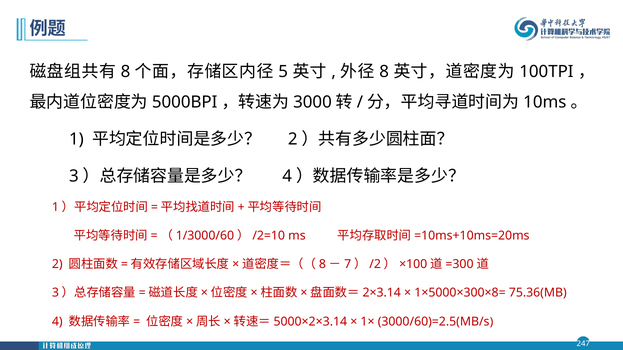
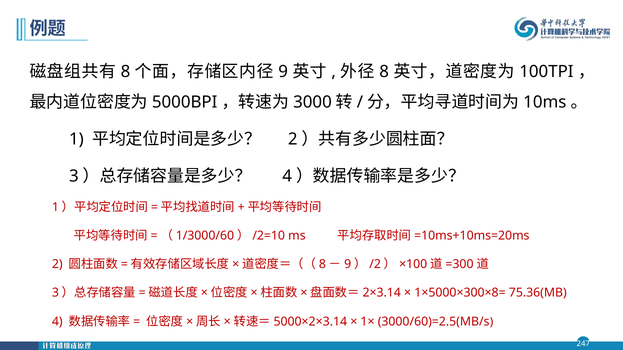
5: 5 -> 9 (283, 72)
7: 7 -> 9 (348, 265)
